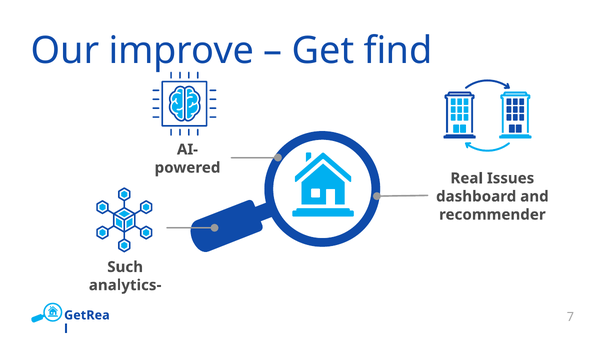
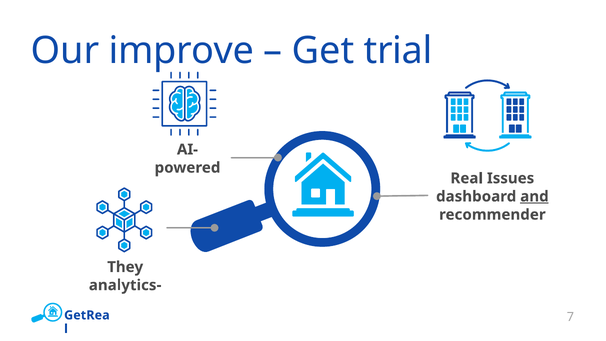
find: find -> trial (398, 51)
and underline: none -> present (534, 196)
Such: Such -> They (125, 267)
